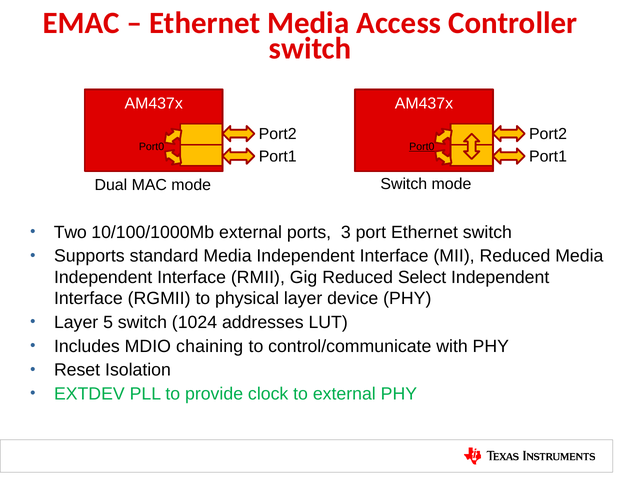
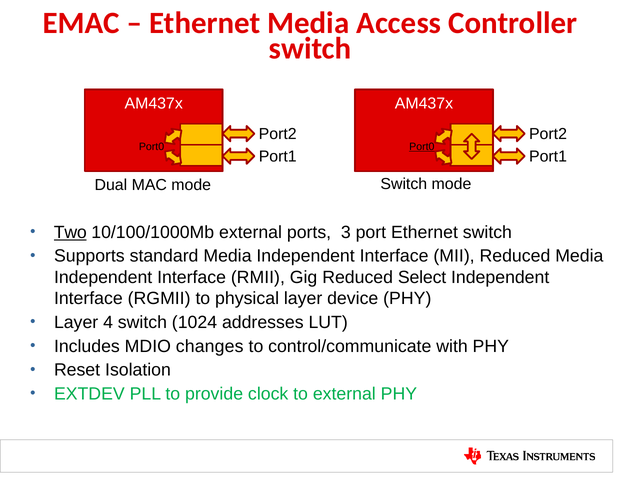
Two underline: none -> present (70, 232)
5: 5 -> 4 (108, 322)
chaining: chaining -> changes (210, 346)
